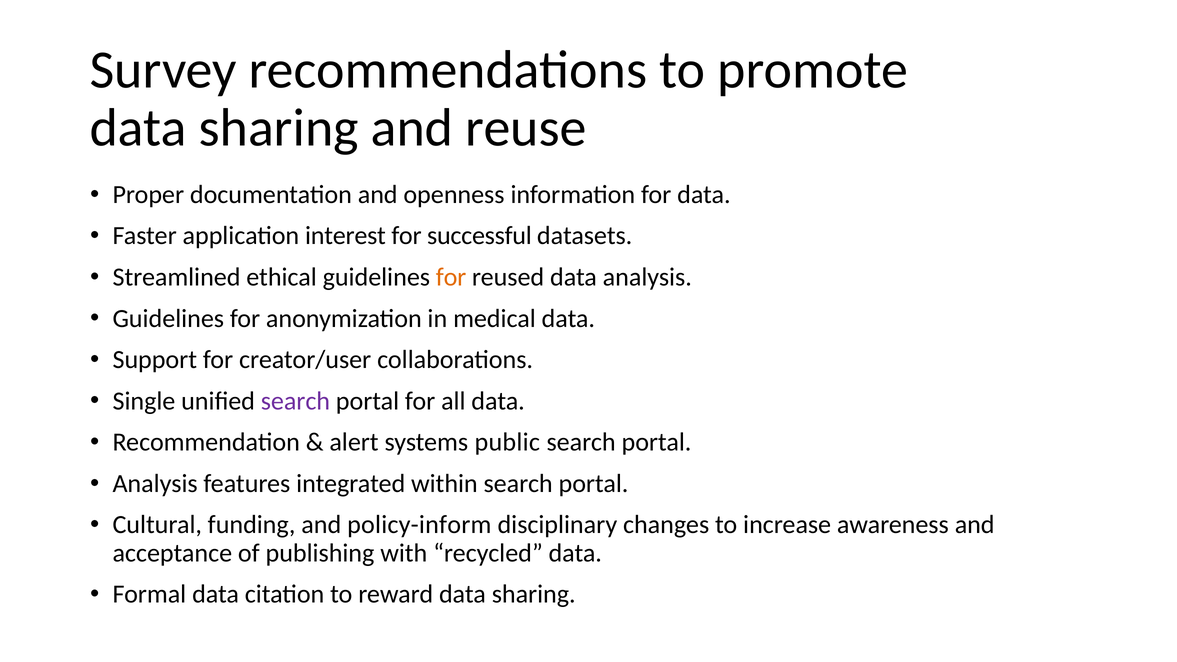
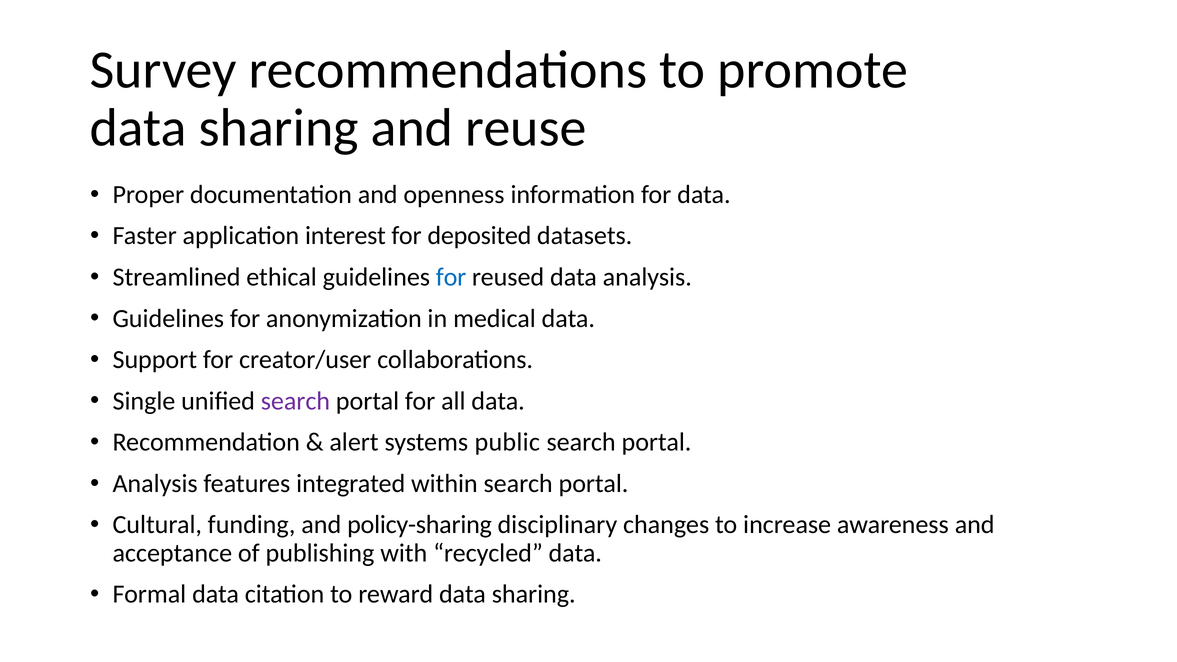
successful: successful -> deposited (479, 236)
for colour: orange -> blue (451, 277)
policy-inform: policy-inform -> policy-sharing (420, 525)
